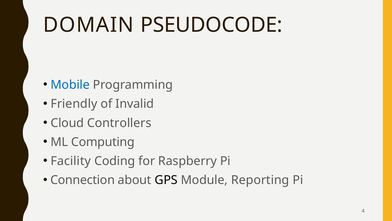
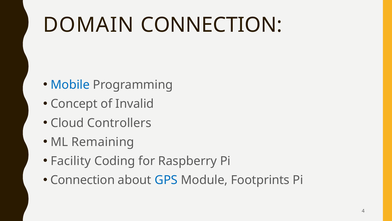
DOMAIN PSEUDOCODE: PSEUDOCODE -> CONNECTION (211, 25)
Friendly: Friendly -> Concept (74, 104)
Computing: Computing -> Remaining (103, 142)
GPS colour: black -> blue (166, 180)
Reporting: Reporting -> Footprints (260, 180)
